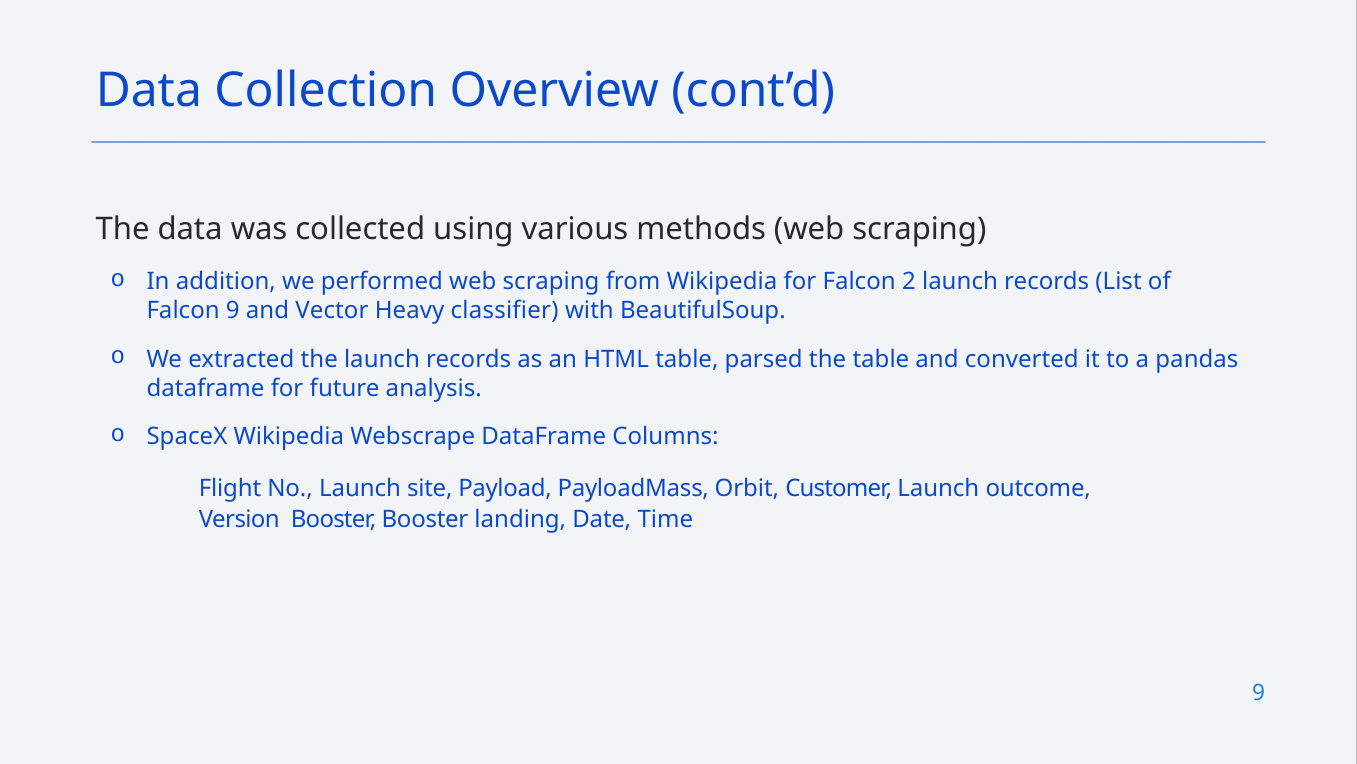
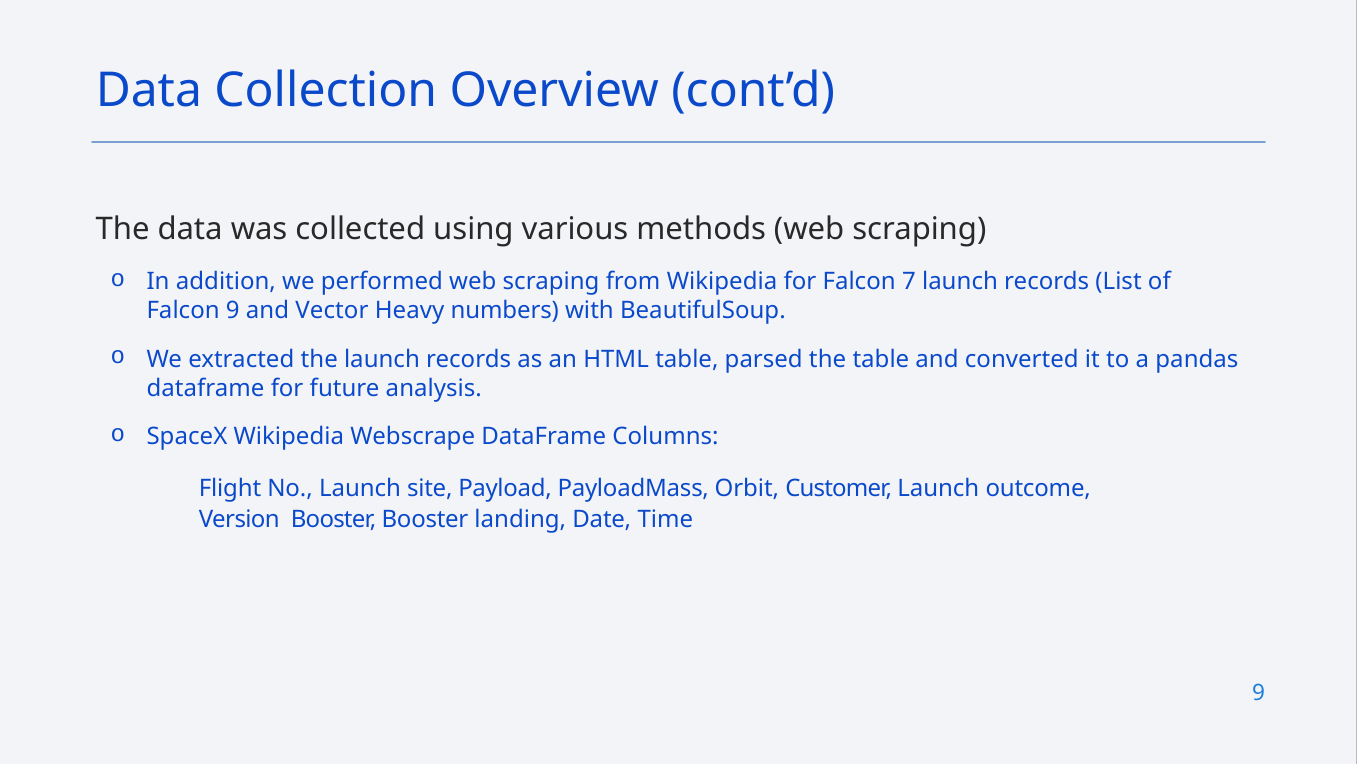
2: 2 -> 7 (909, 281)
classifier: classifier -> numbers (505, 310)
